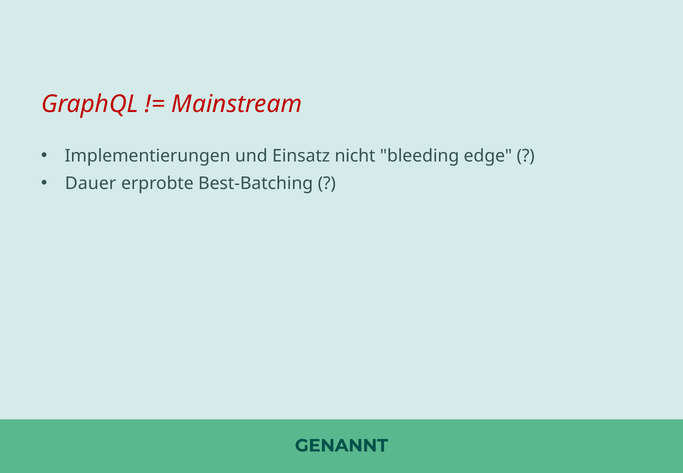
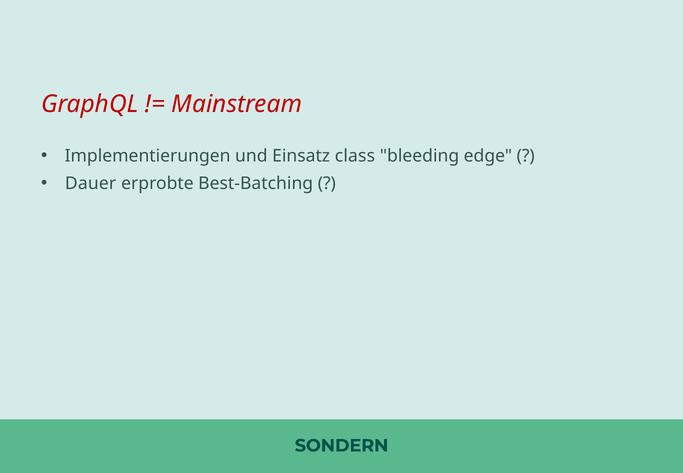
nicht: nicht -> class (355, 156)
GENANNT: GENANNT -> SONDERN (342, 445)
